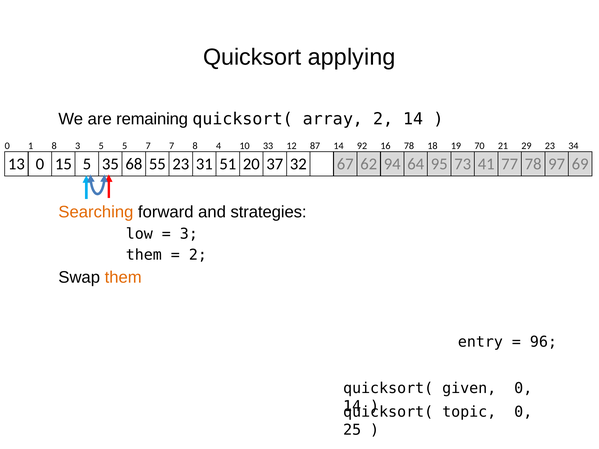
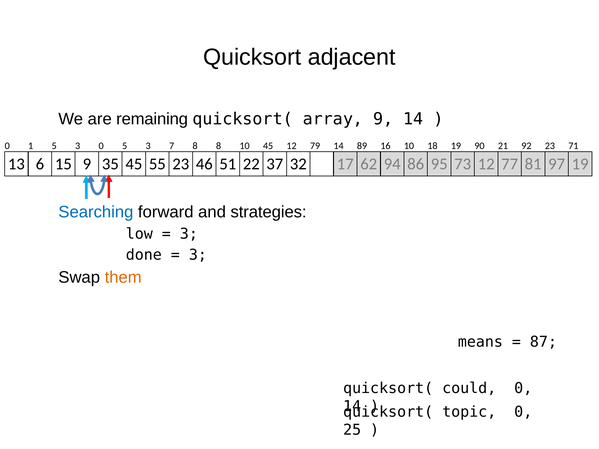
applying: applying -> adjacent (352, 57)
array 2: 2 -> 9 (383, 119)
1 8: 8 -> 5 (54, 146)
3 5: 5 -> 0 (101, 146)
7: 7 -> 3 (148, 146)
8 4: 4 -> 8 (219, 146)
10 33: 33 -> 45 (268, 146)
87: 87 -> 79 (315, 146)
92: 92 -> 89 (362, 146)
16 78: 78 -> 10 (409, 146)
70: 70 -> 90 (479, 146)
29: 29 -> 92 (526, 146)
34: 34 -> 71 (573, 146)
13 0: 0 -> 6 (40, 164)
15 5: 5 -> 9 (87, 164)
35 68: 68 -> 45 (134, 164)
31: 31 -> 46 (204, 164)
20: 20 -> 22 (251, 164)
67: 67 -> 17 (345, 164)
64: 64 -> 86 (416, 164)
73 41: 41 -> 12 (486, 164)
77 78: 78 -> 81 (533, 164)
97 69: 69 -> 19 (580, 164)
Searching colour: orange -> blue (96, 212)
them: them -> done (144, 255)
2: 2 -> 3 (198, 255)
entry: entry -> means (480, 342)
96: 96 -> 87 (543, 342)
given: given -> could (469, 389)
